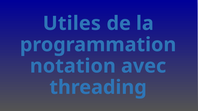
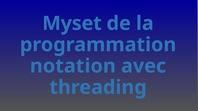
Utiles: Utiles -> Myset (72, 23)
